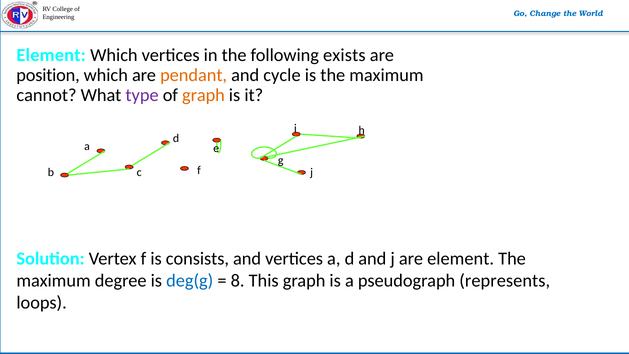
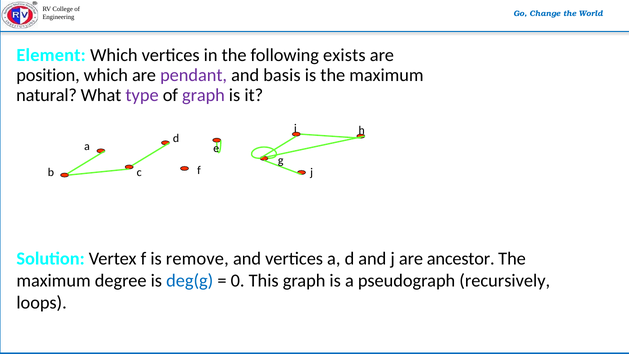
pendant colour: orange -> purple (194, 75)
cycle: cycle -> basis (282, 75)
cannot: cannot -> natural (47, 95)
graph colour: orange -> purple (203, 95)
consists: consists -> remove (197, 258)
are element: element -> ancestor (461, 258)
8: 8 -> 0 (238, 280)
represents: represents -> recursively (505, 280)
